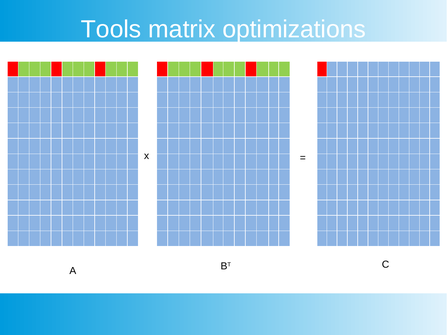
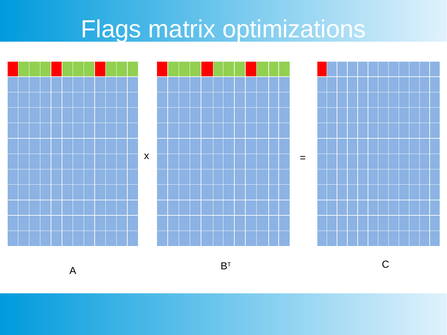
Tools: Tools -> Flags (111, 29)
